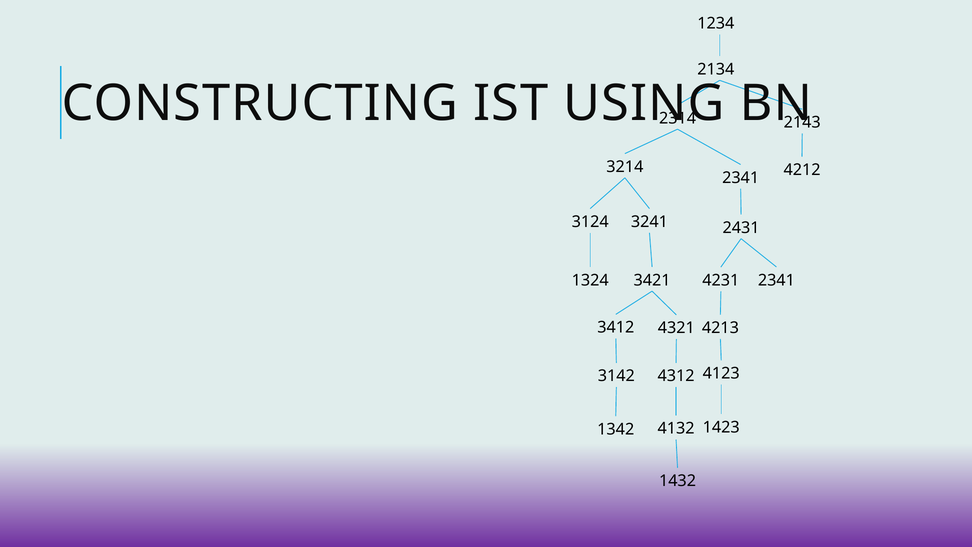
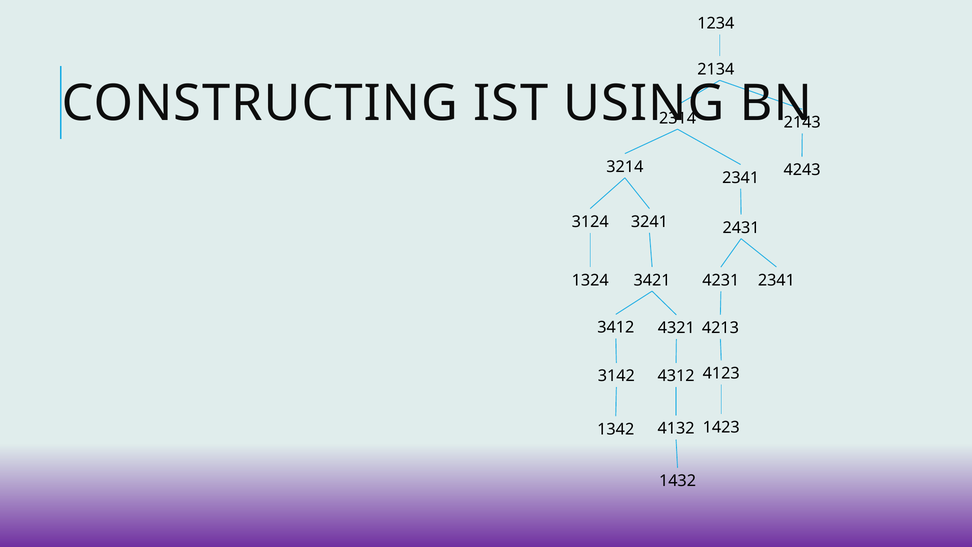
4212: 4212 -> 4243 (802, 170)
